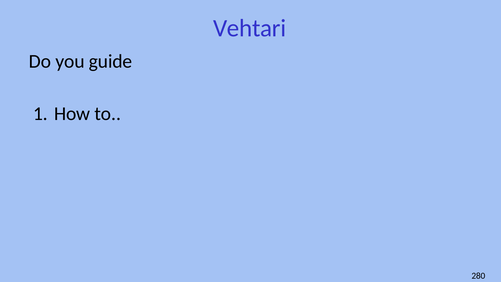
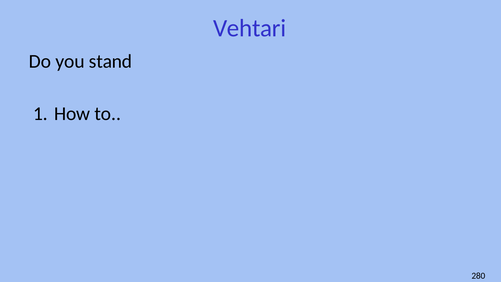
guide: guide -> stand (111, 61)
